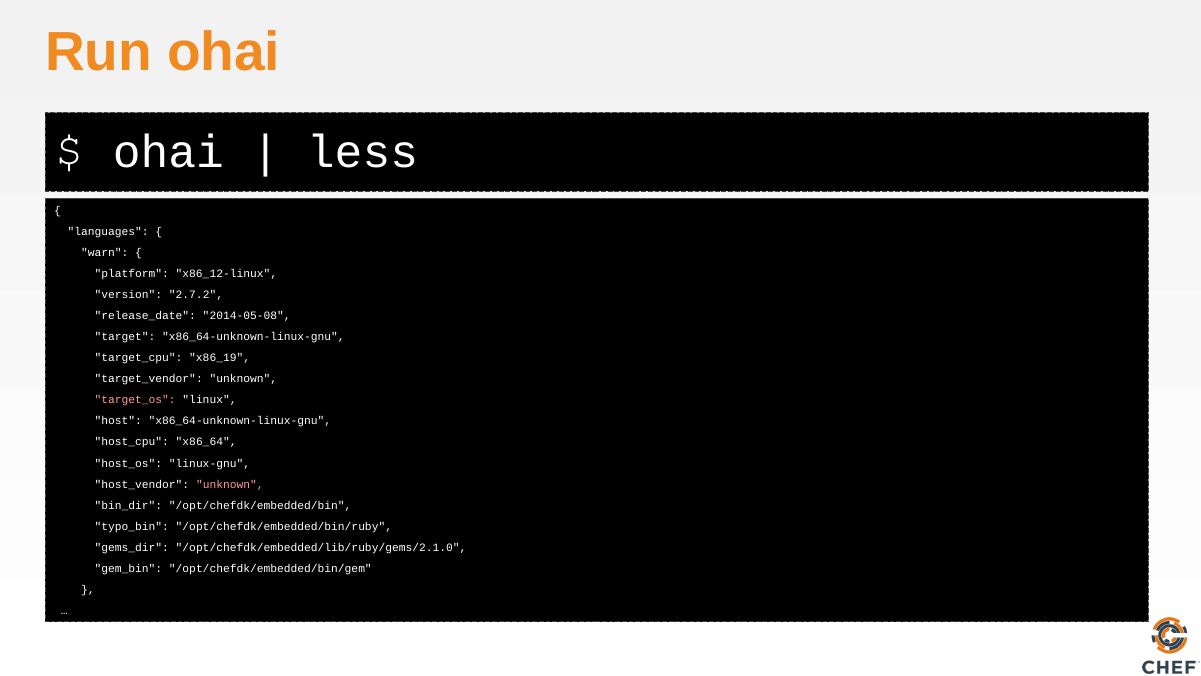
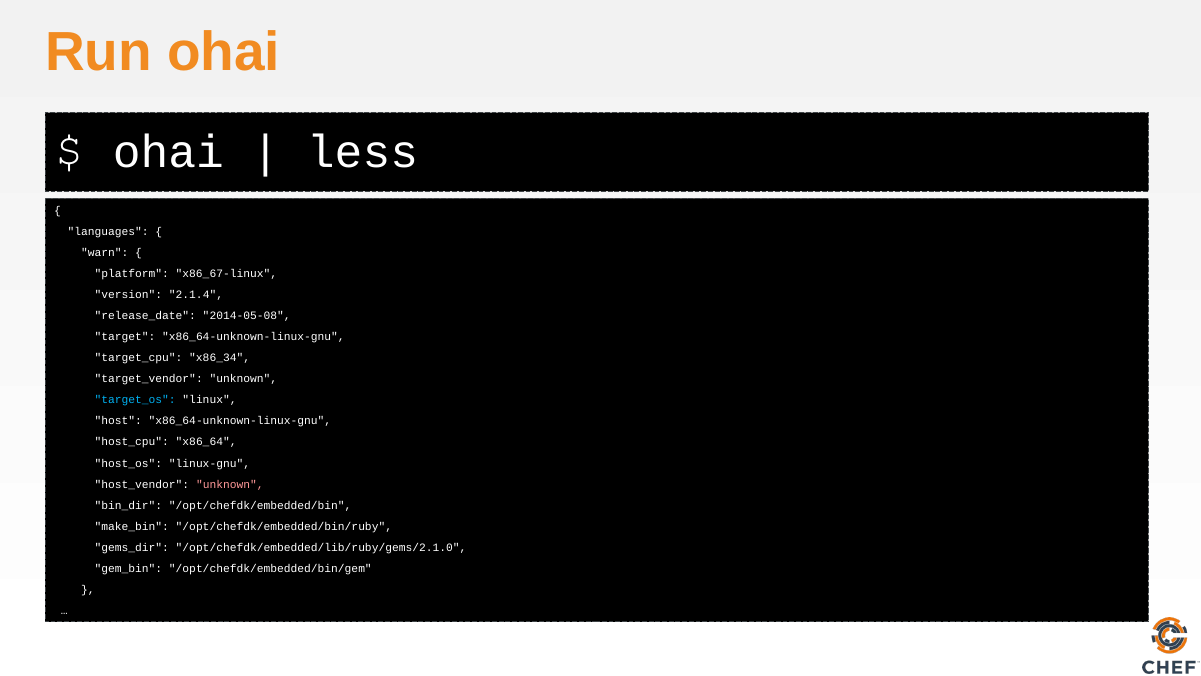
x86_12-linux: x86_12-linux -> x86_67-linux (226, 273)
2.7.2: 2.7.2 -> 2.1.4 (196, 294)
x86_19: x86_19 -> x86_34 (220, 358)
target_os colour: pink -> light blue (135, 400)
typo_bin: typo_bin -> make_bin (132, 526)
